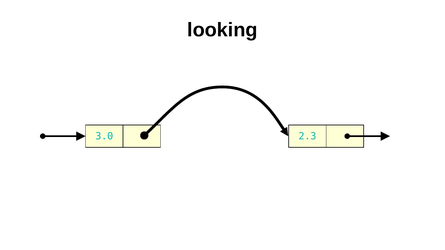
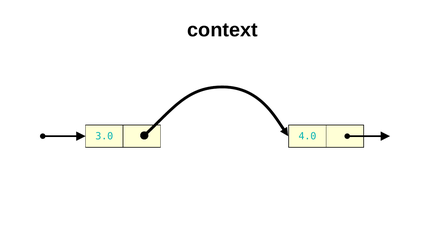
looking: looking -> context (222, 30)
2.3: 2.3 -> 4.0 (307, 136)
